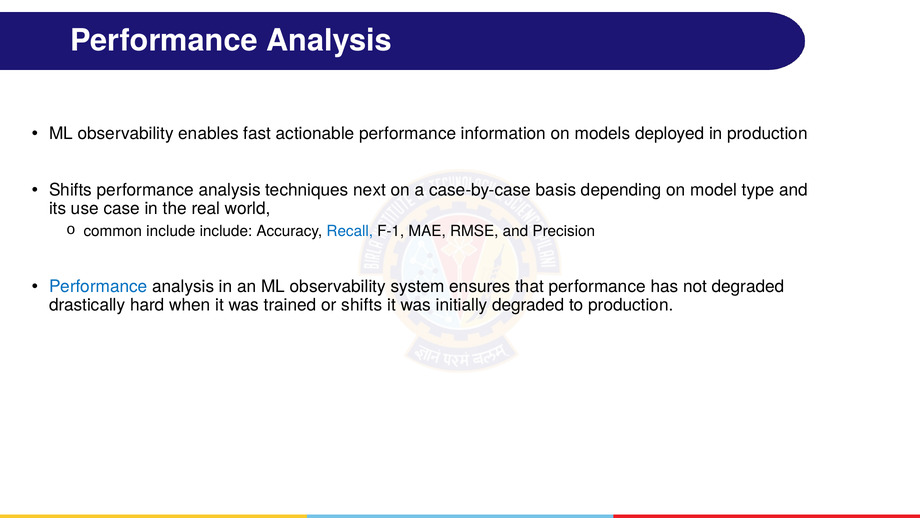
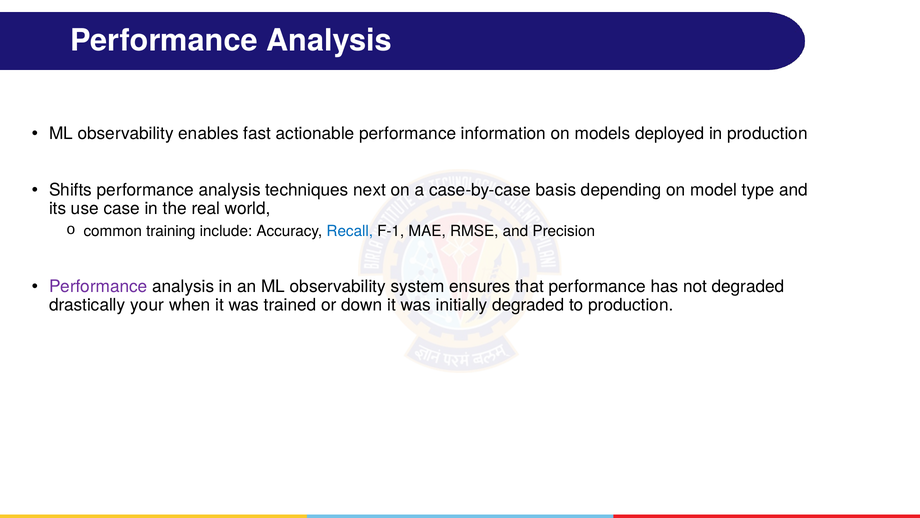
common include: include -> training (171, 231)
Performance colour: blue -> purple (98, 286)
hard: hard -> your (147, 305)
or shifts: shifts -> down (362, 305)
